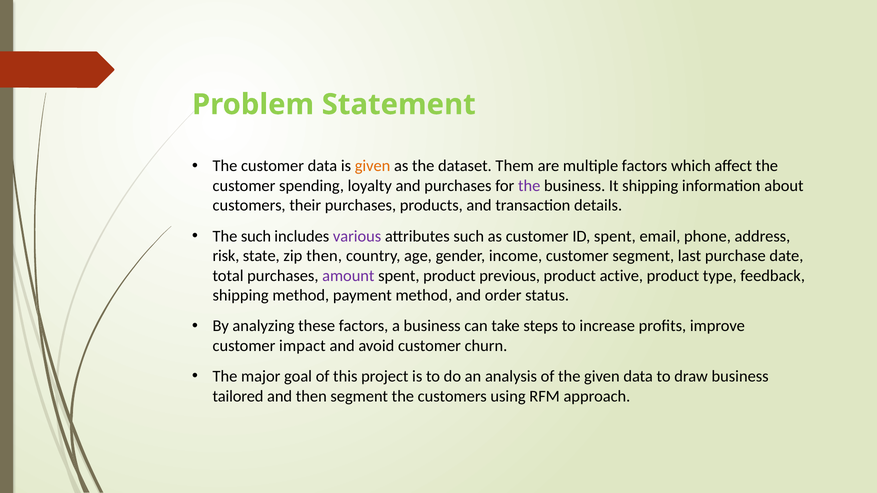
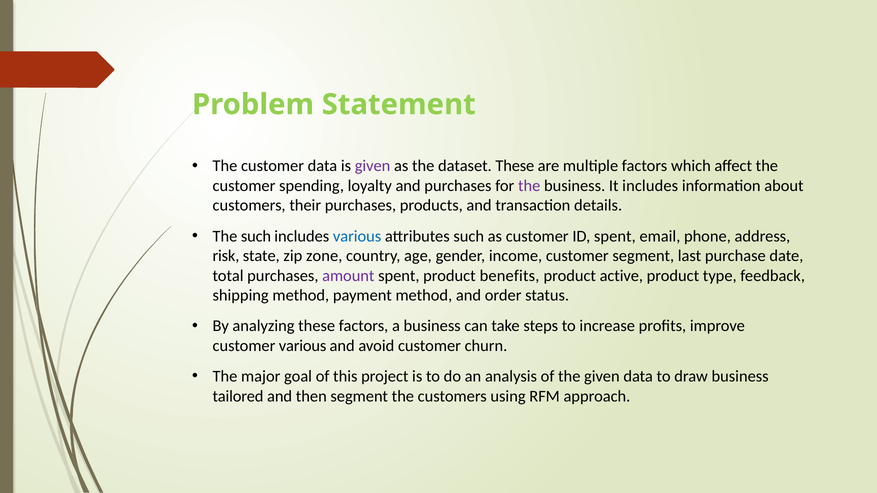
given colour: orange -> purple (373, 166)
dataset Them: Them -> These (515, 166)
It shipping: shipping -> includes (650, 186)
various colour: purple -> blue (357, 236)
zip then: then -> zone (324, 256)
previous: previous -> benefits (510, 276)
customer impact: impact -> various (303, 346)
